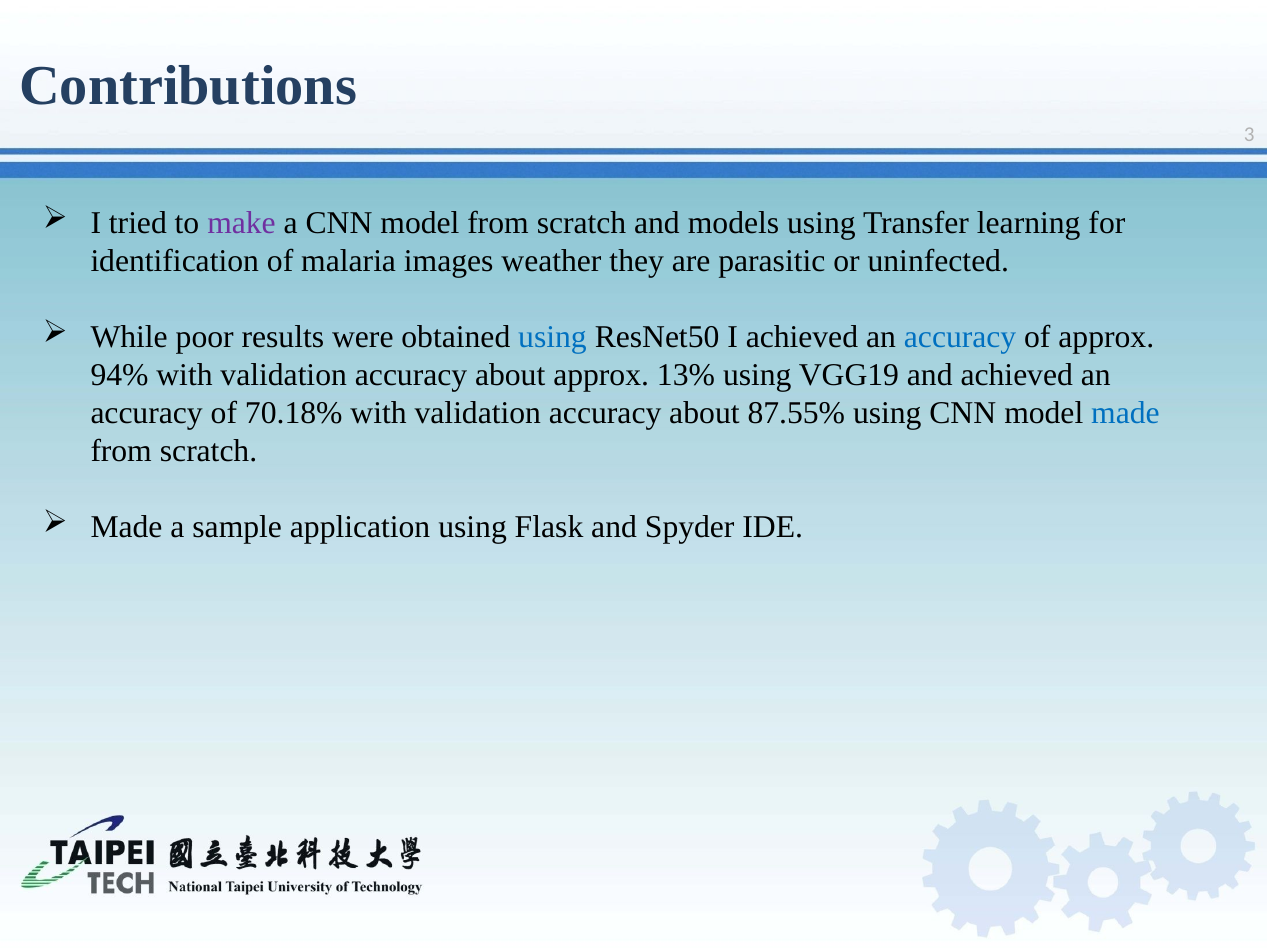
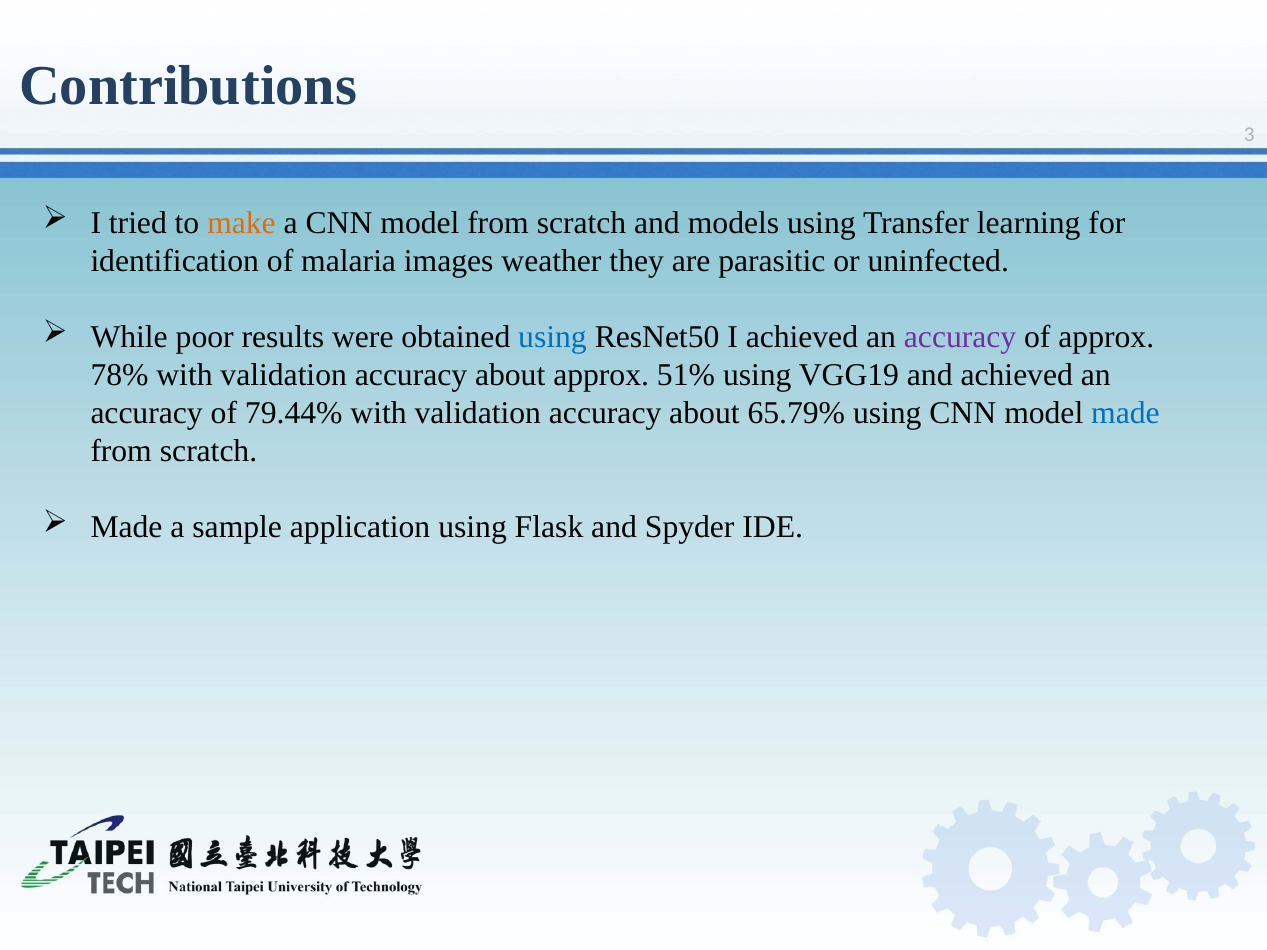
make colour: purple -> orange (242, 223)
accuracy colour: blue -> purple (960, 337)
94%: 94% -> 78% (120, 375)
13%: 13% -> 51% (686, 375)
70.18%: 70.18% -> 79.44% (294, 413)
87.55%: 87.55% -> 65.79% (796, 413)
